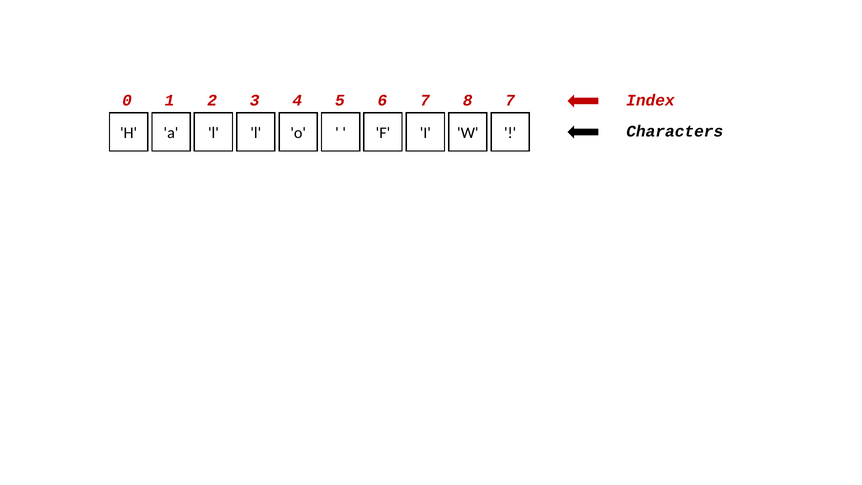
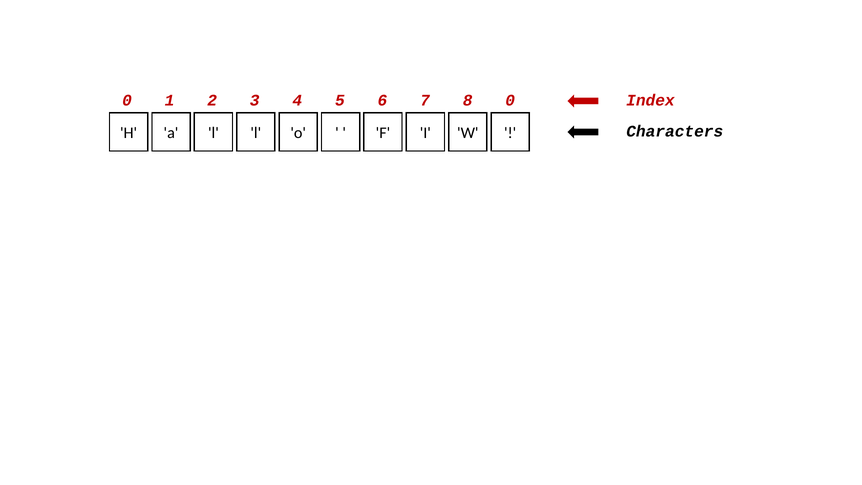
8 7: 7 -> 0 (510, 100)
